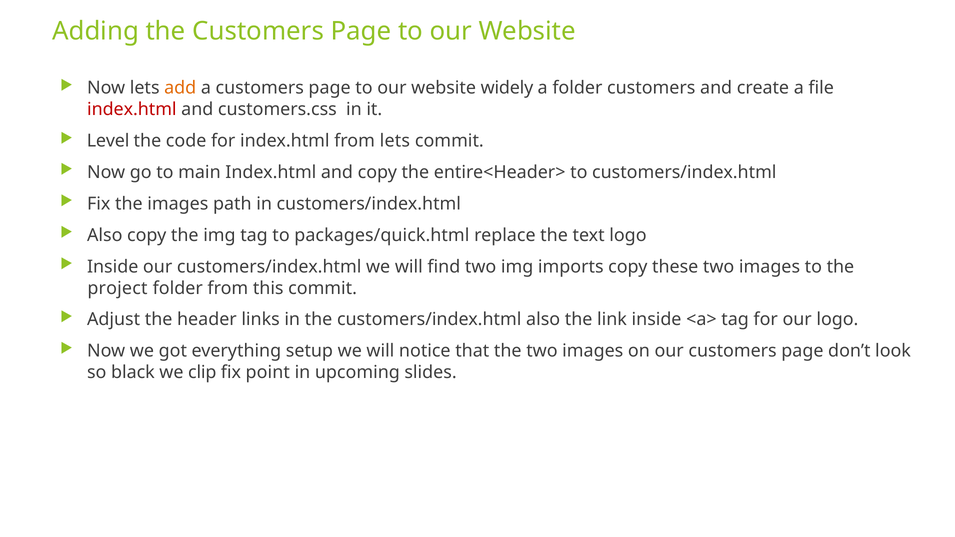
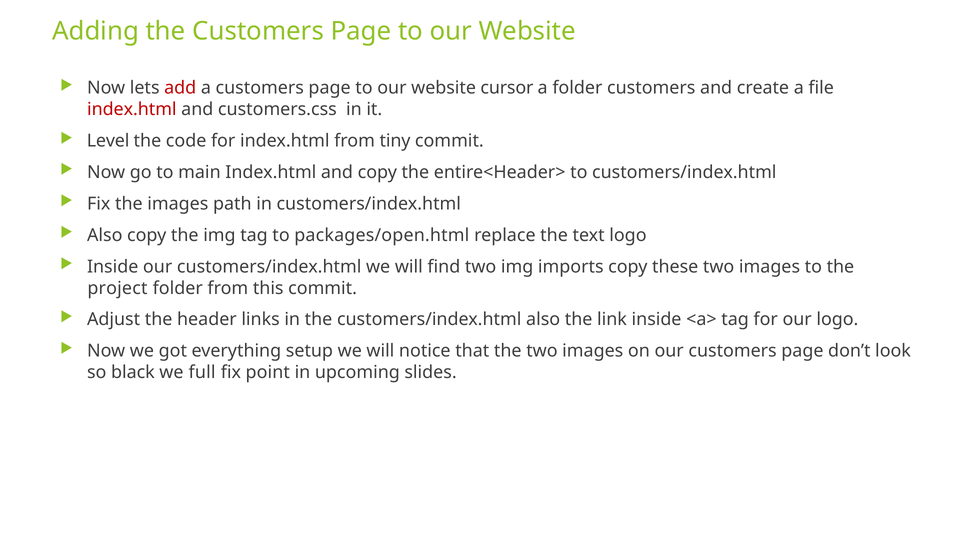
add colour: orange -> red (180, 88)
widely: widely -> cursor (507, 88)
from lets: lets -> tiny (395, 141)
packages/quick.html: packages/quick.html -> packages/open.html (382, 235)
clip: clip -> full (202, 373)
